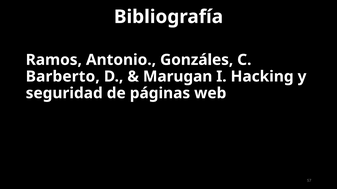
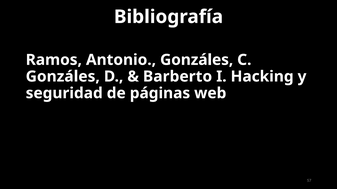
Barberto: Barberto -> Gonzáles (63, 77)
Marugan: Marugan -> Barberto (178, 77)
